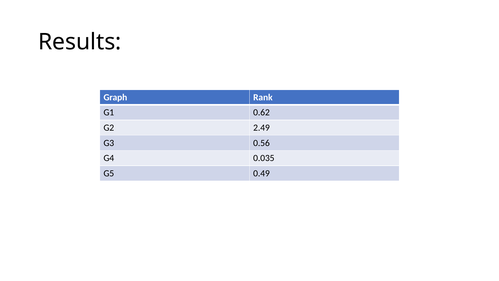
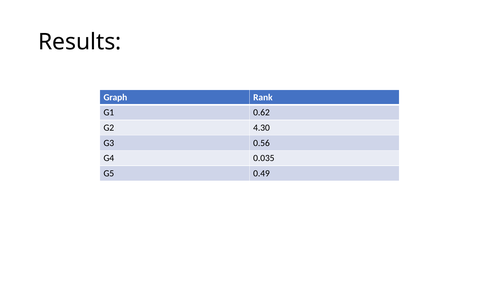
2.49: 2.49 -> 4.30 (261, 128)
